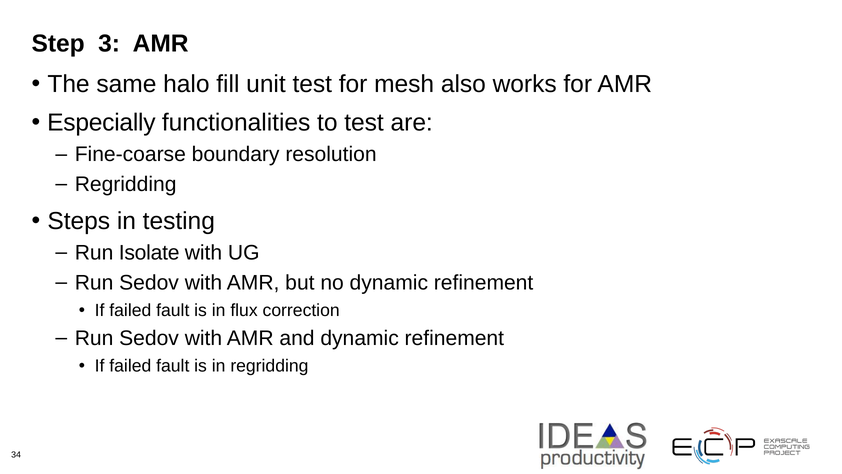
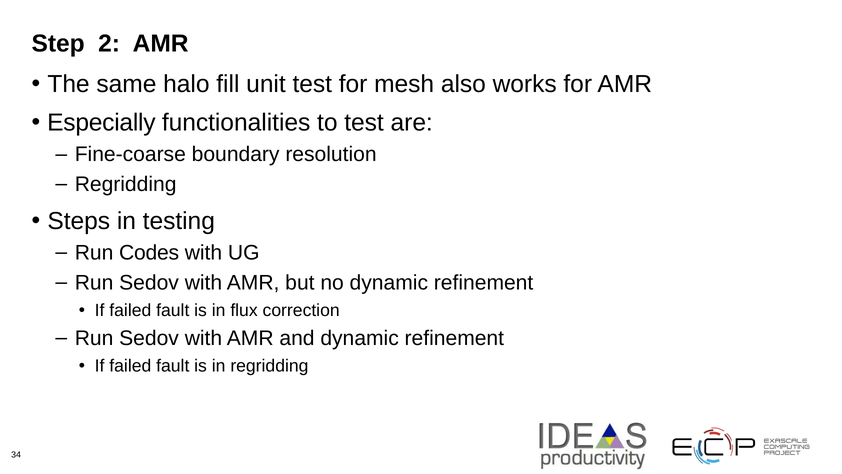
3: 3 -> 2 (109, 44)
Isolate: Isolate -> Codes (149, 253)
